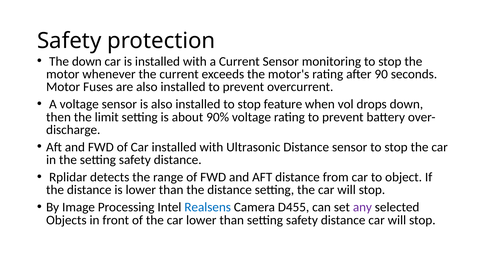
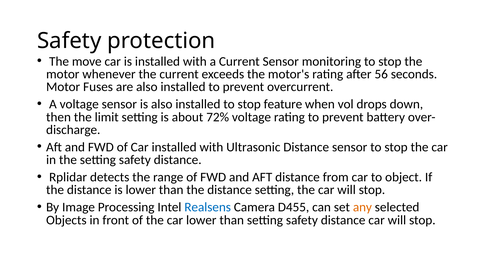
The down: down -> move (87, 61)
90: 90 -> 56 (381, 74)
90%: 90% -> 72% (218, 117)
any colour: purple -> orange (362, 208)
